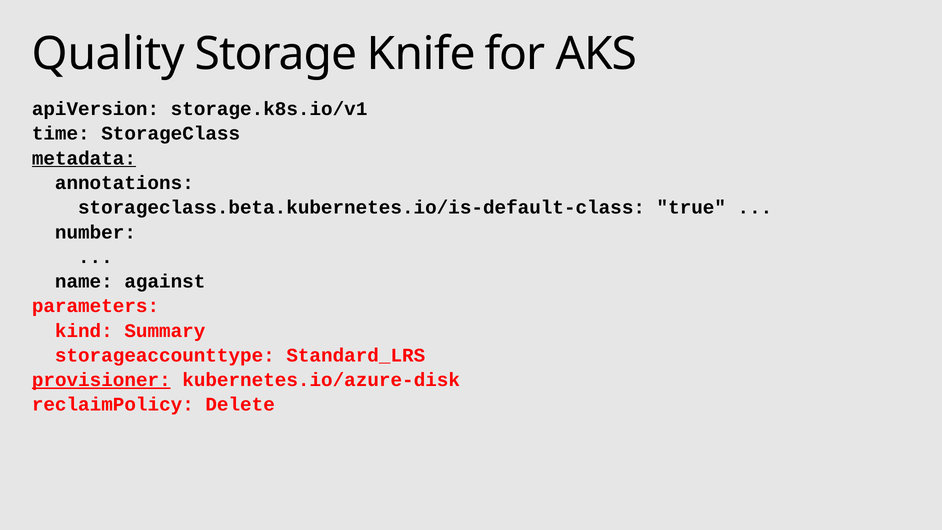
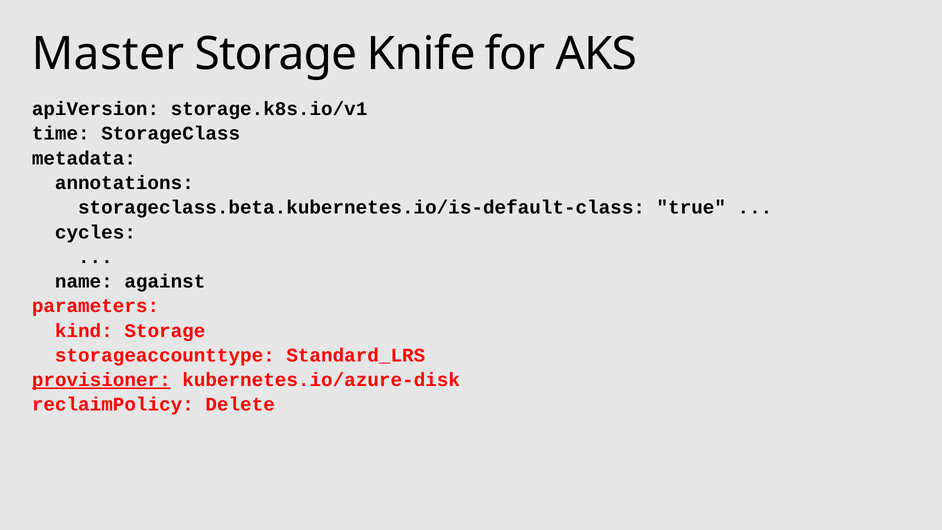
Quality: Quality -> Master (108, 54)
metadata underline: present -> none (84, 158)
number: number -> cycles (95, 232)
kind Summary: Summary -> Storage (165, 331)
